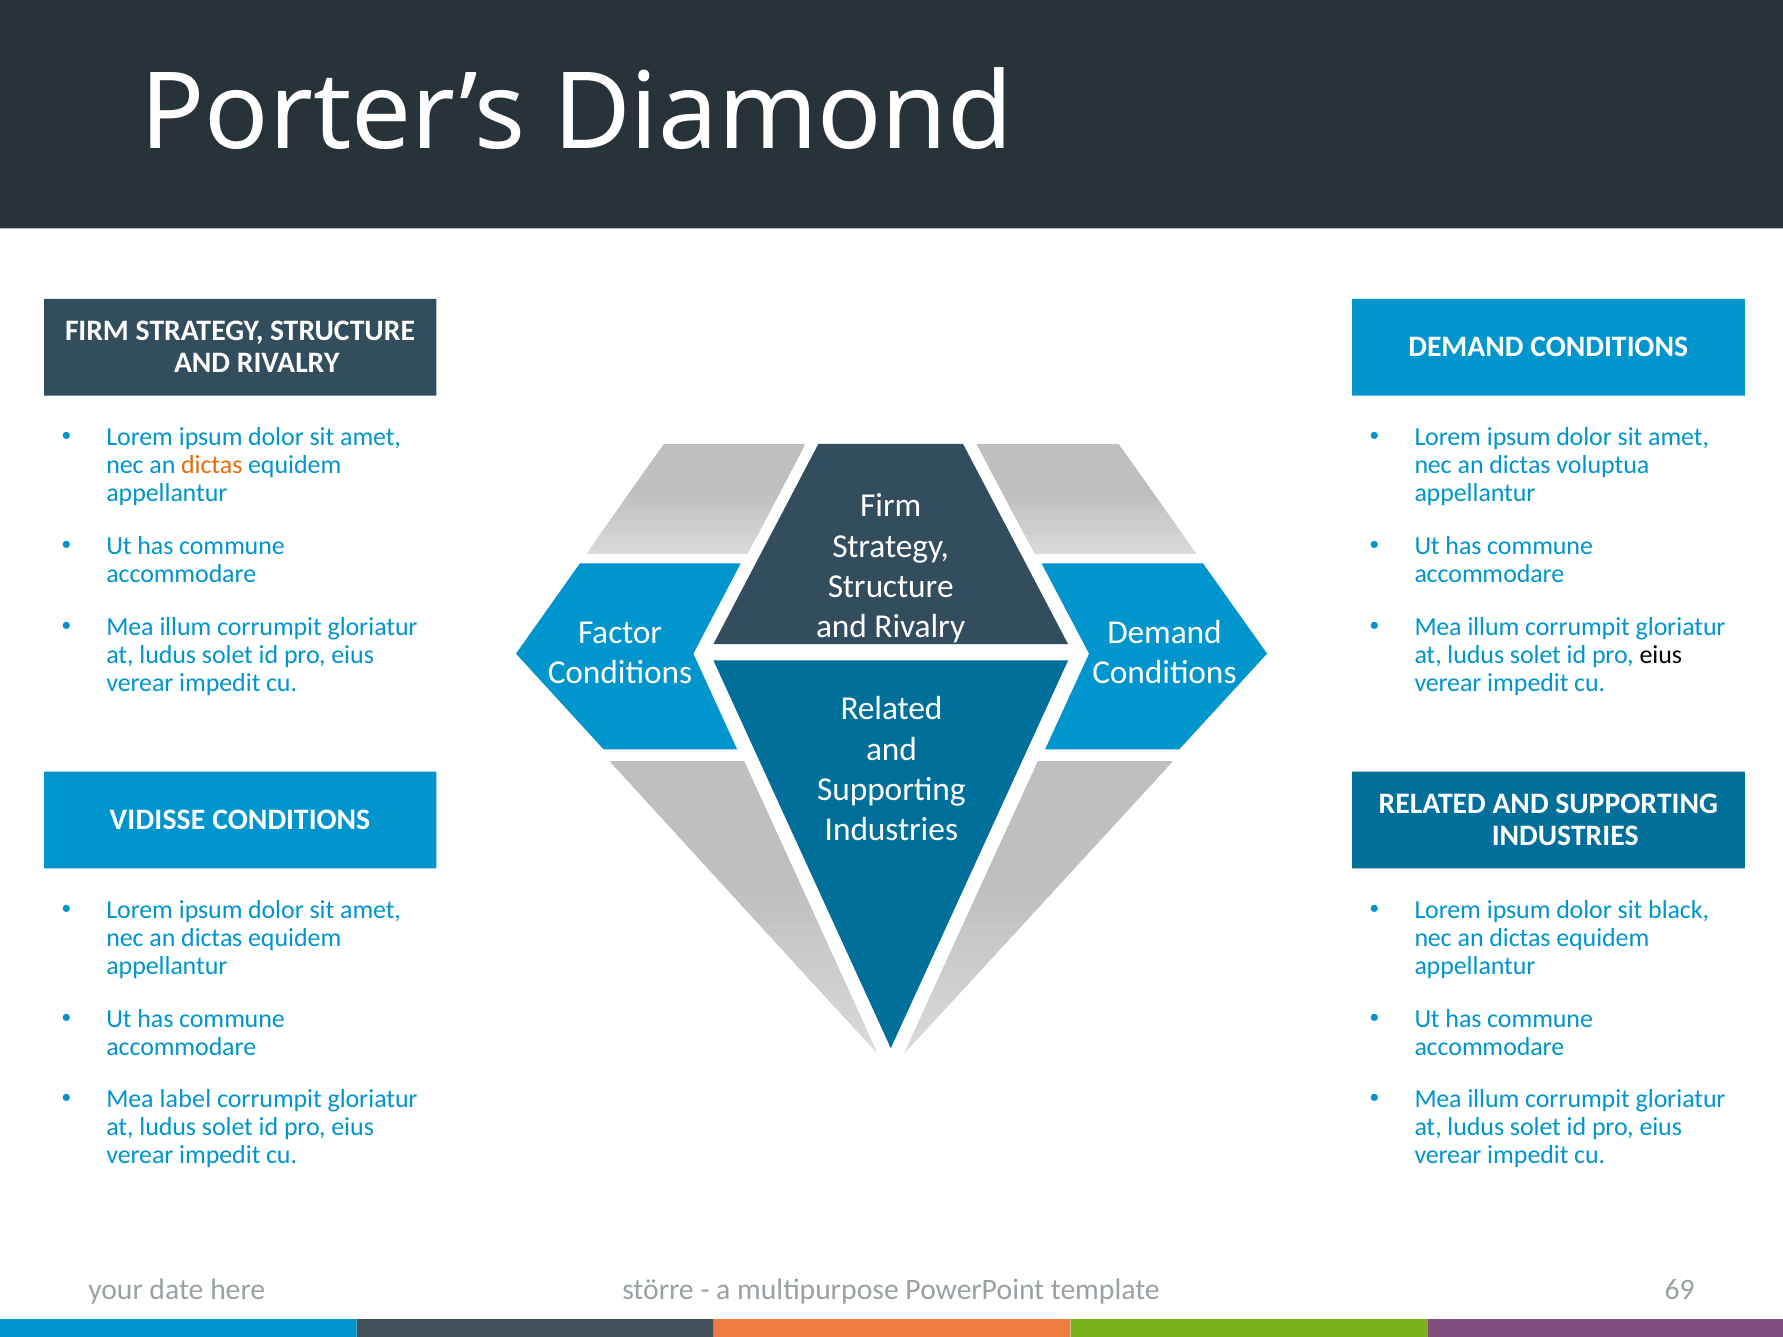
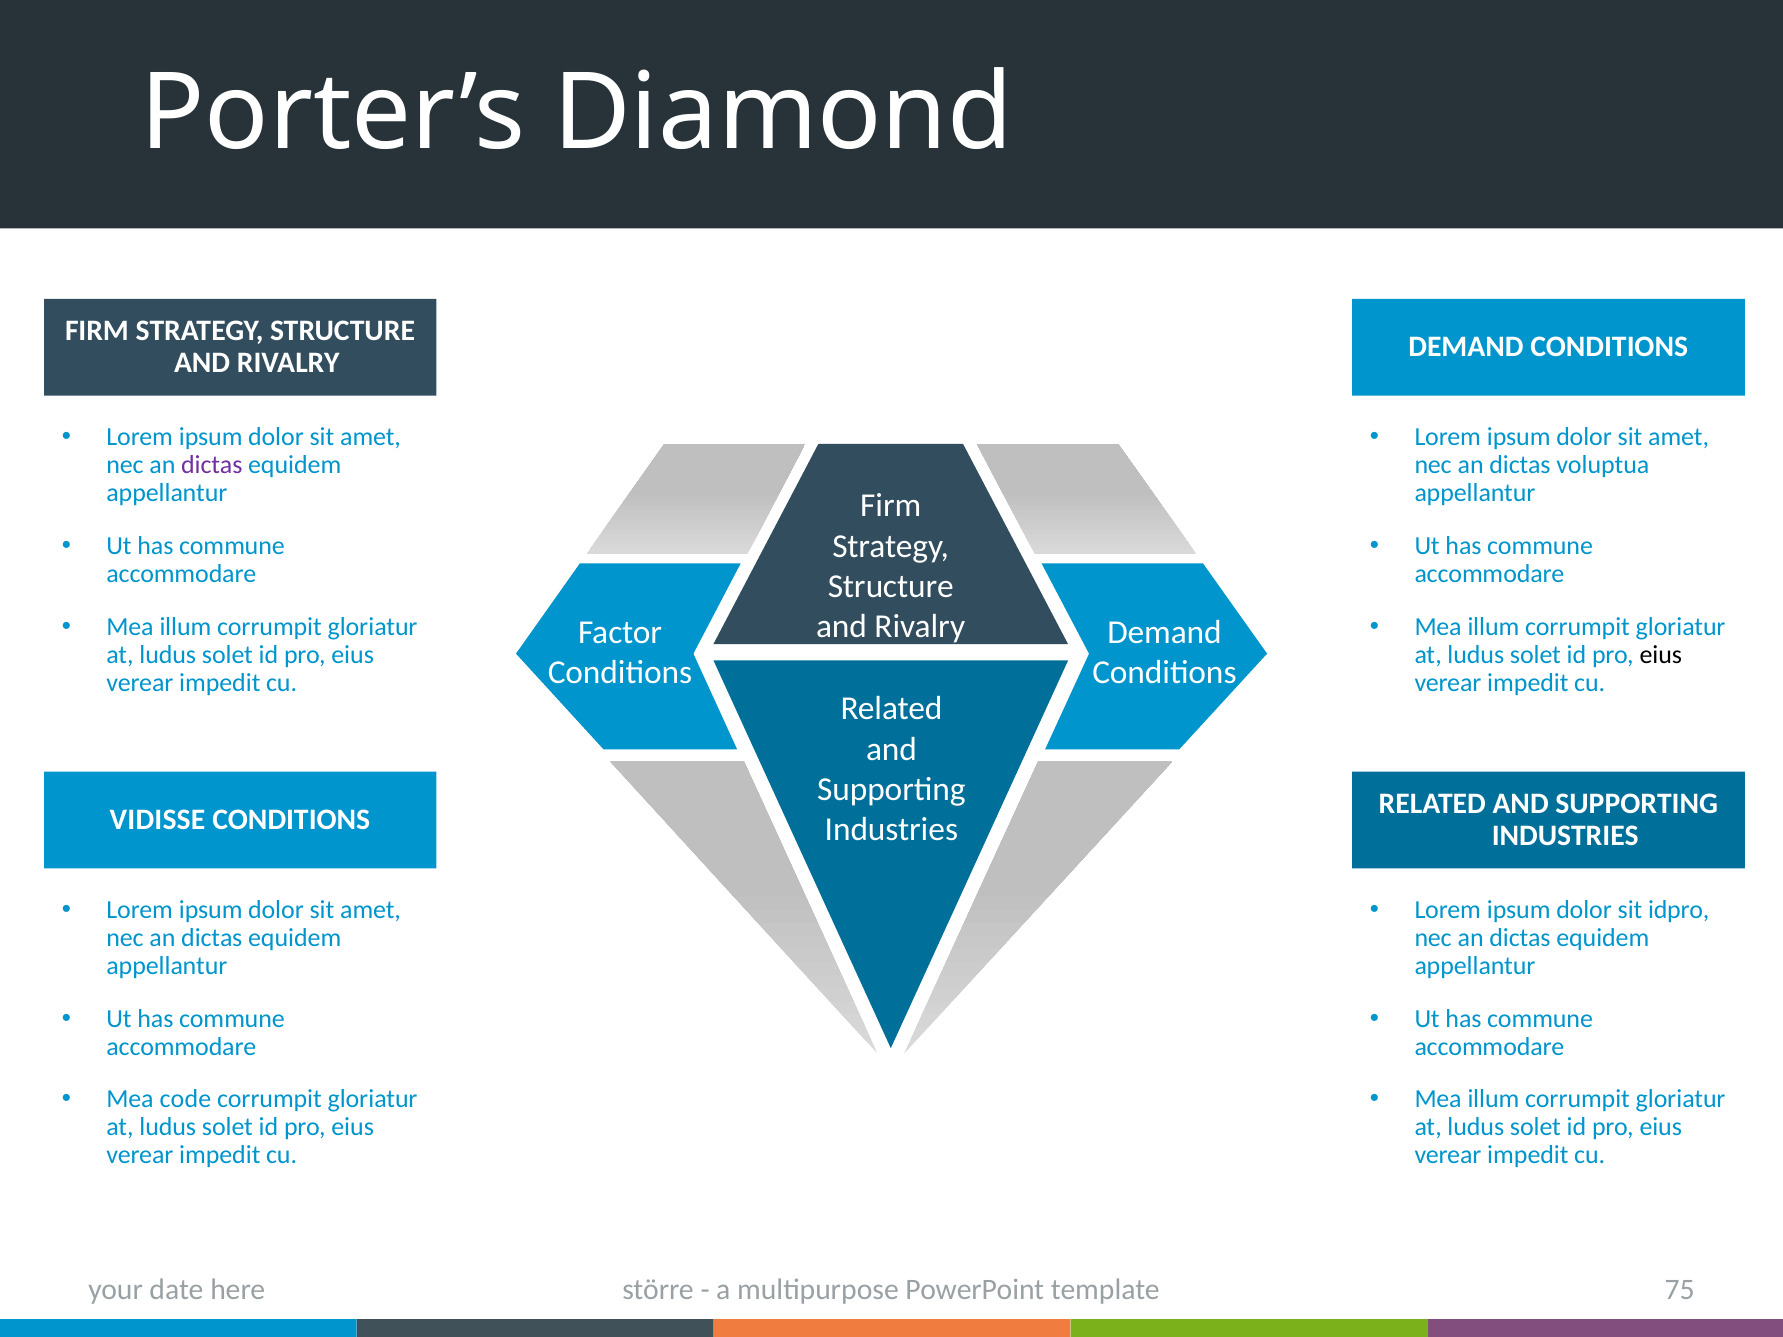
dictas colour: orange -> purple (212, 465)
black: black -> idpro (1679, 910)
label: label -> code (185, 1099)
69: 69 -> 75 (1680, 1290)
